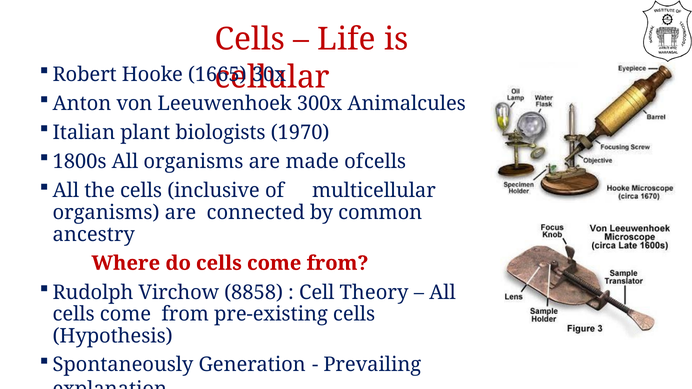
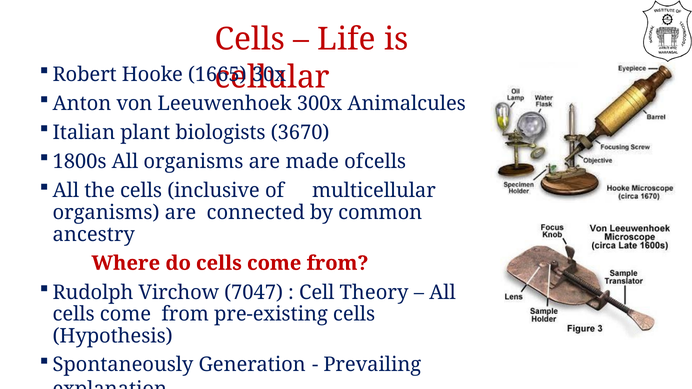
1970: 1970 -> 3670 (300, 133)
8858: 8858 -> 7047 (254, 293)
